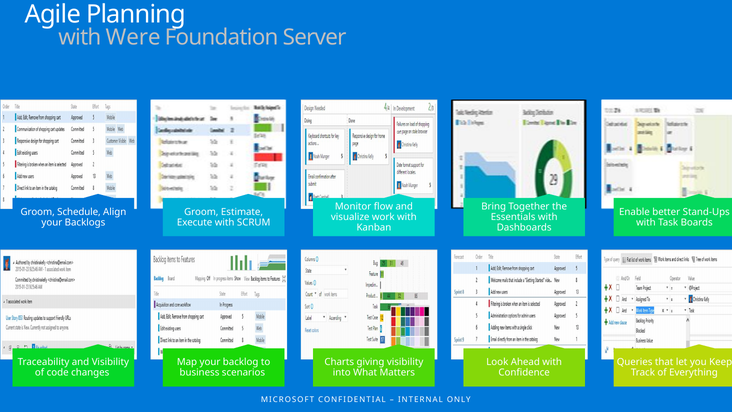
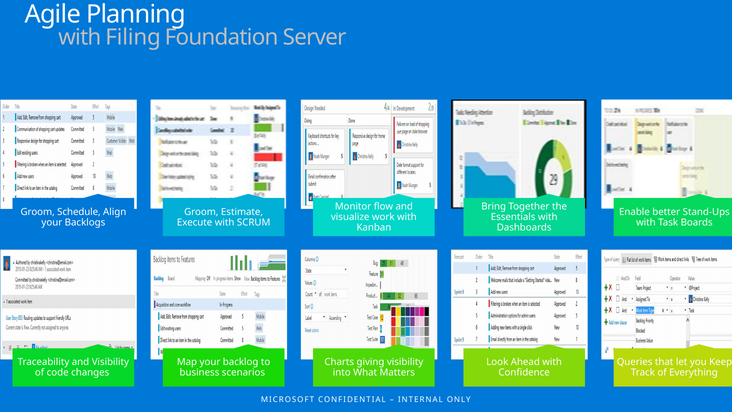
Were: Were -> Filing (133, 38)
